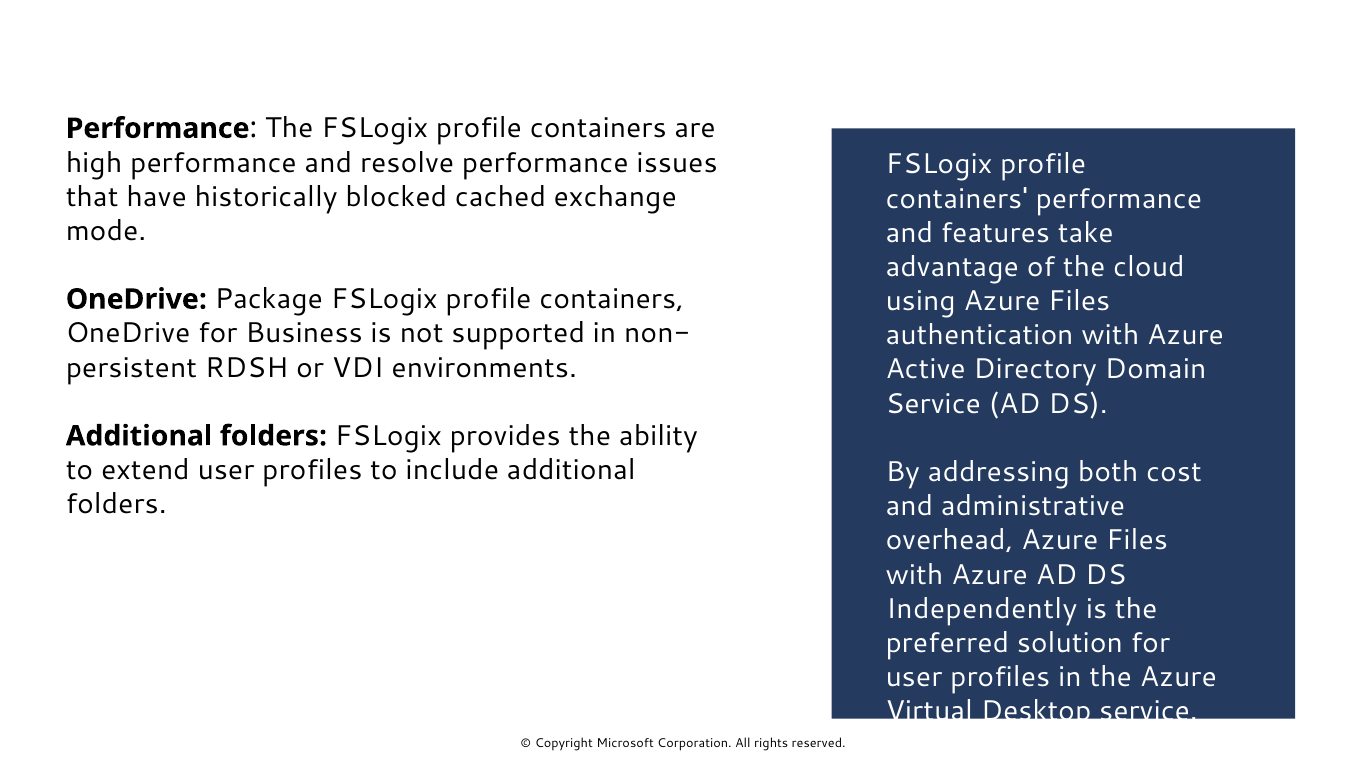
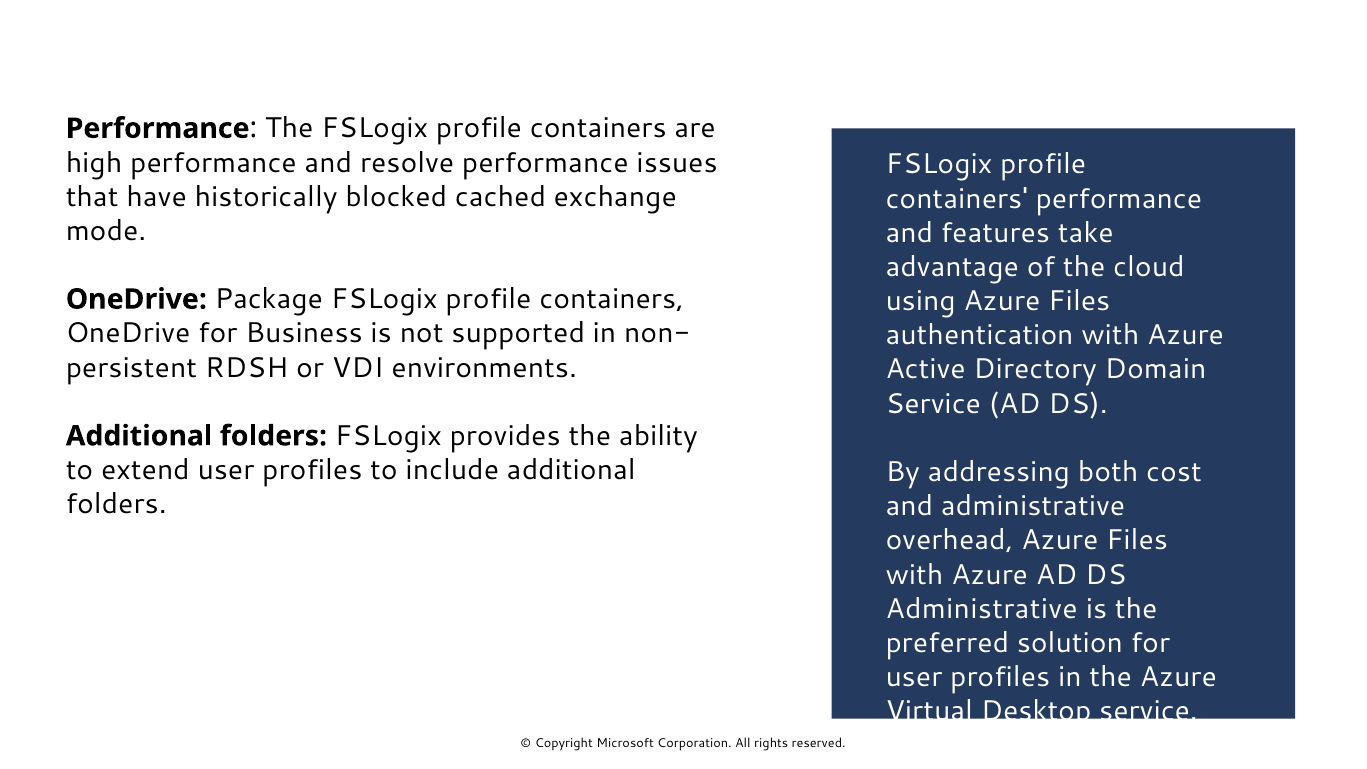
Independently: Independently -> Administrative (982, 609)
